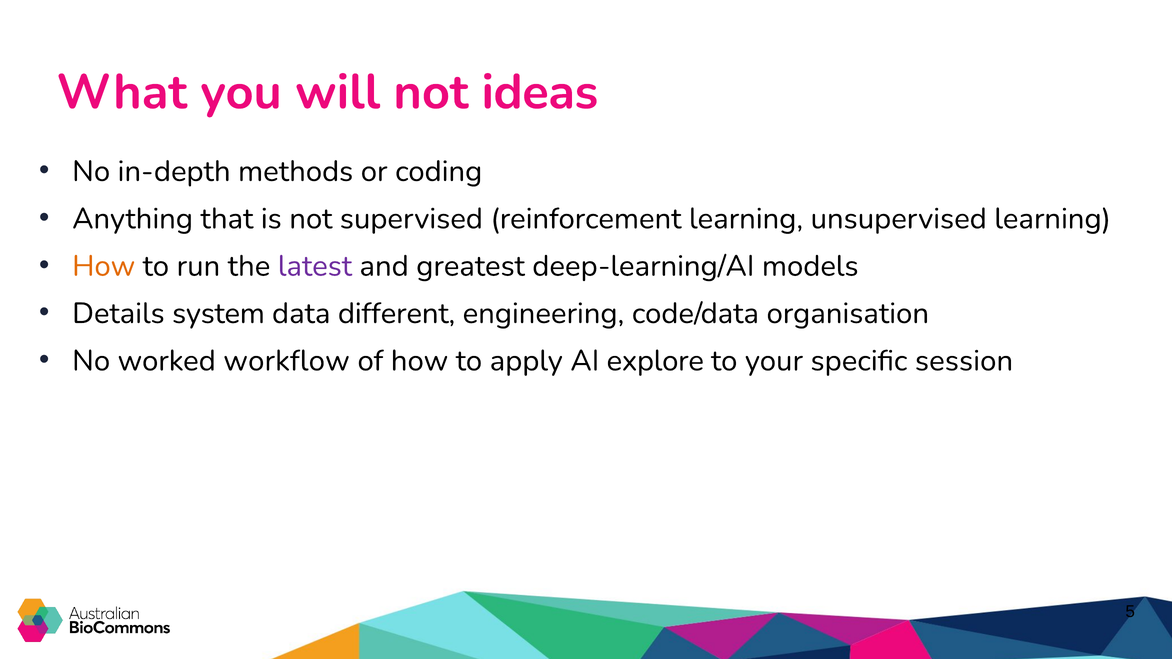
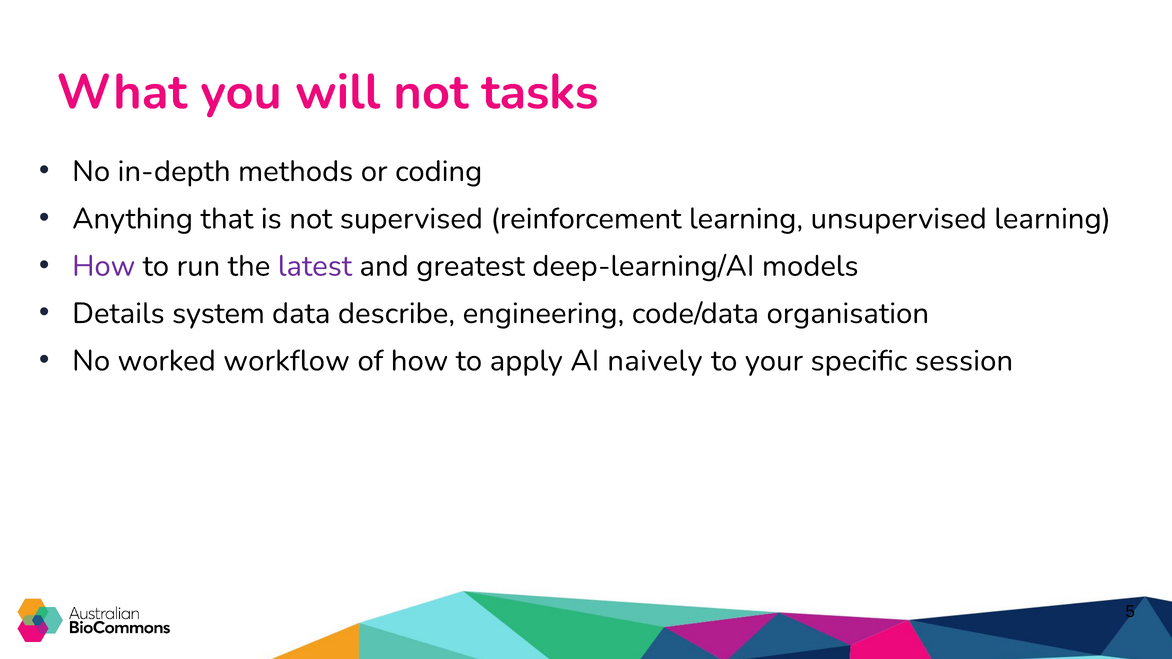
ideas: ideas -> tasks (540, 92)
How colour: orange -> purple (104, 266)
different: different -> describe (396, 313)
explore: explore -> naively (655, 361)
